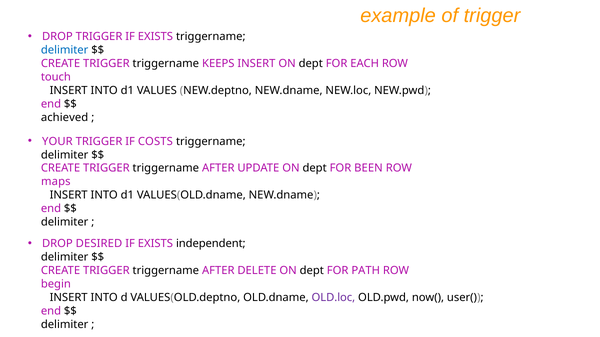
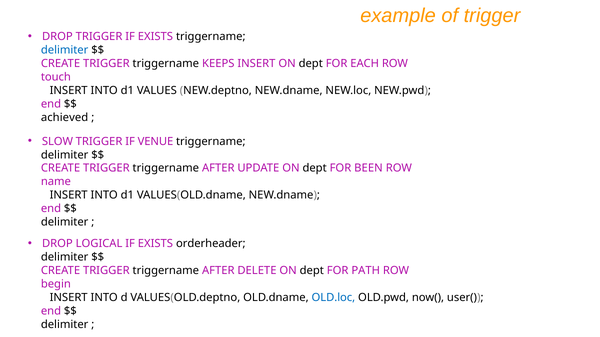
YOUR: YOUR -> SLOW (57, 142)
COSTS: COSTS -> VENUE (155, 142)
maps: maps -> name (56, 182)
DESIRED: DESIRED -> LOGICAL (99, 244)
independent: independent -> orderheader (211, 244)
OLD.loc colour: purple -> blue (333, 298)
